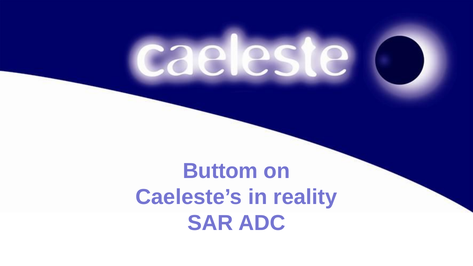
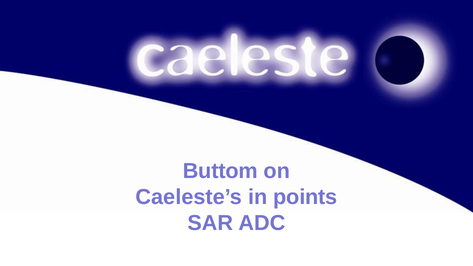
reality: reality -> points (305, 197)
